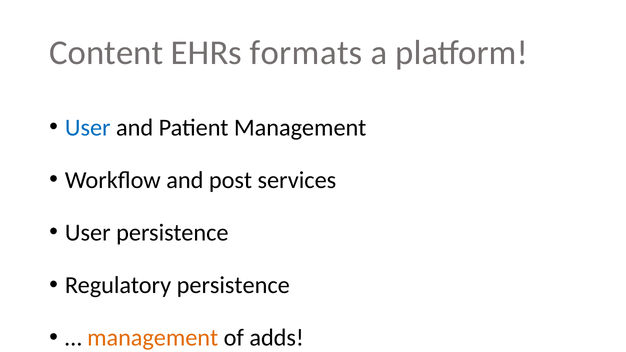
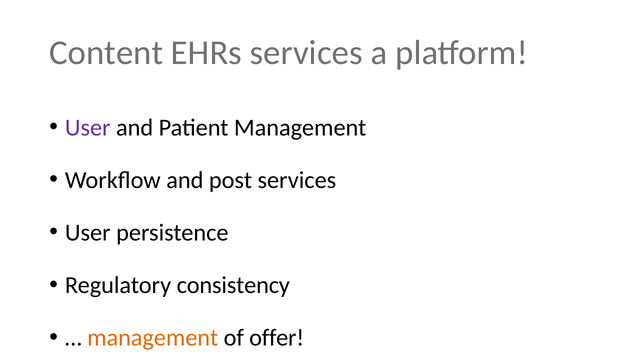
EHRs formats: formats -> services (306, 53)
User colour: blue -> purple (88, 128)
Regulatory persistence: persistence -> consistency (233, 285)
adds: adds -> offer (277, 338)
